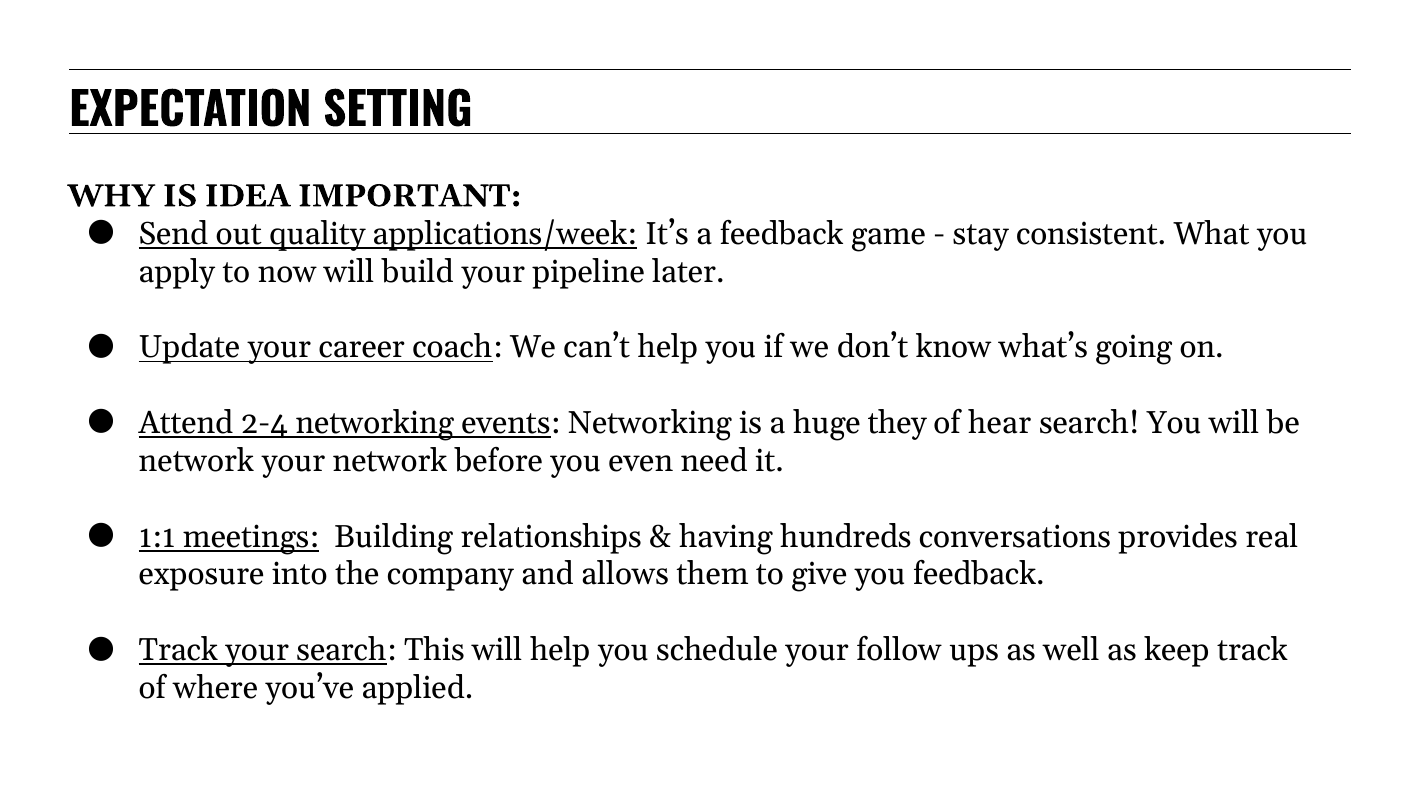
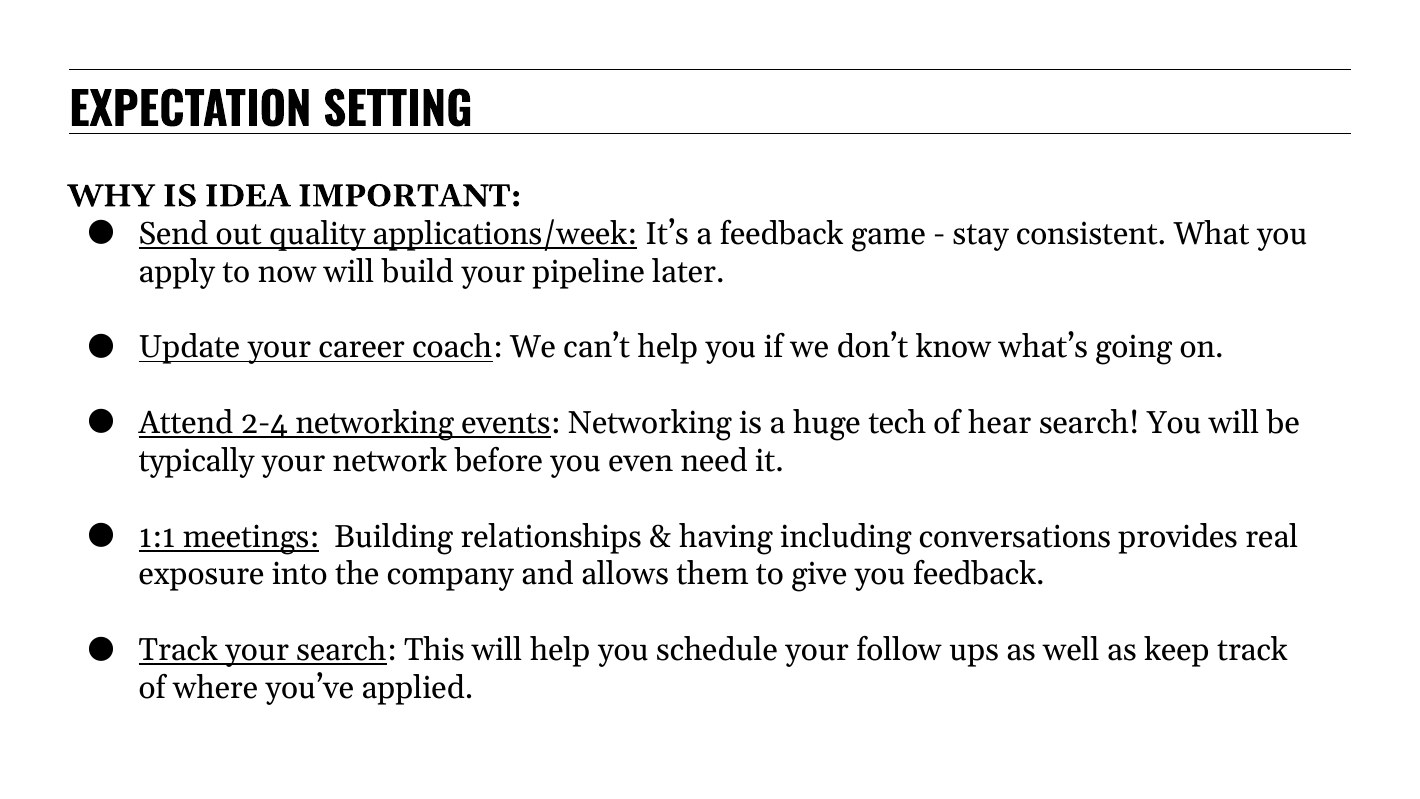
they: they -> tech (897, 423)
network: network -> typically (197, 461)
hundreds: hundreds -> including (846, 536)
